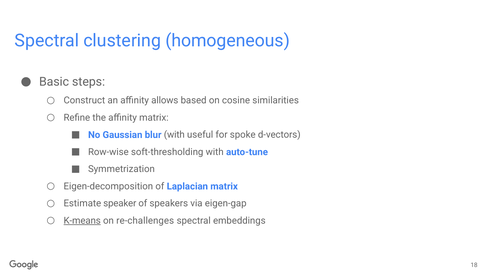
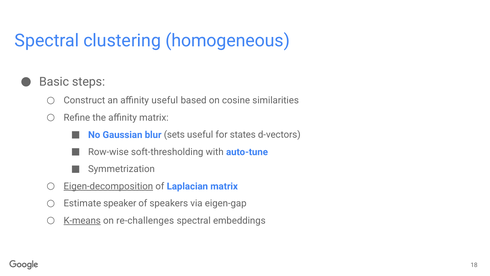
affinity allows: allows -> useful (165, 100)
blur with: with -> sets (174, 135)
spoke: spoke -> states (243, 135)
Eigen-decomposition underline: none -> present (108, 186)
